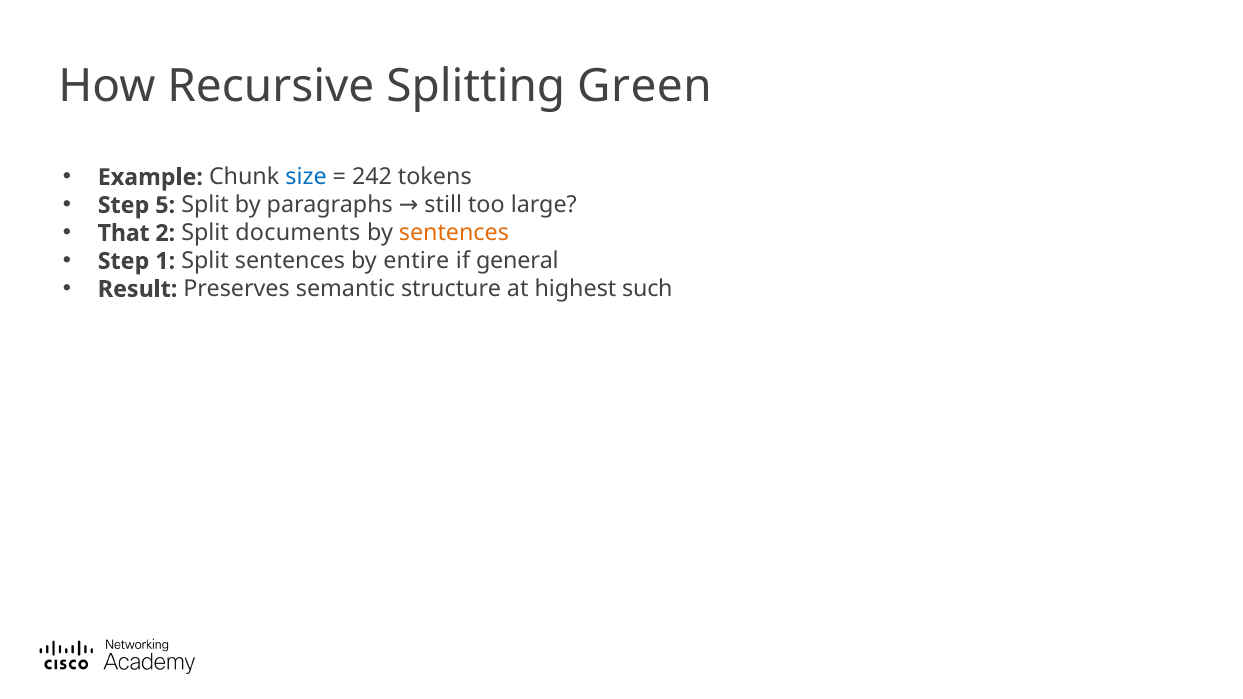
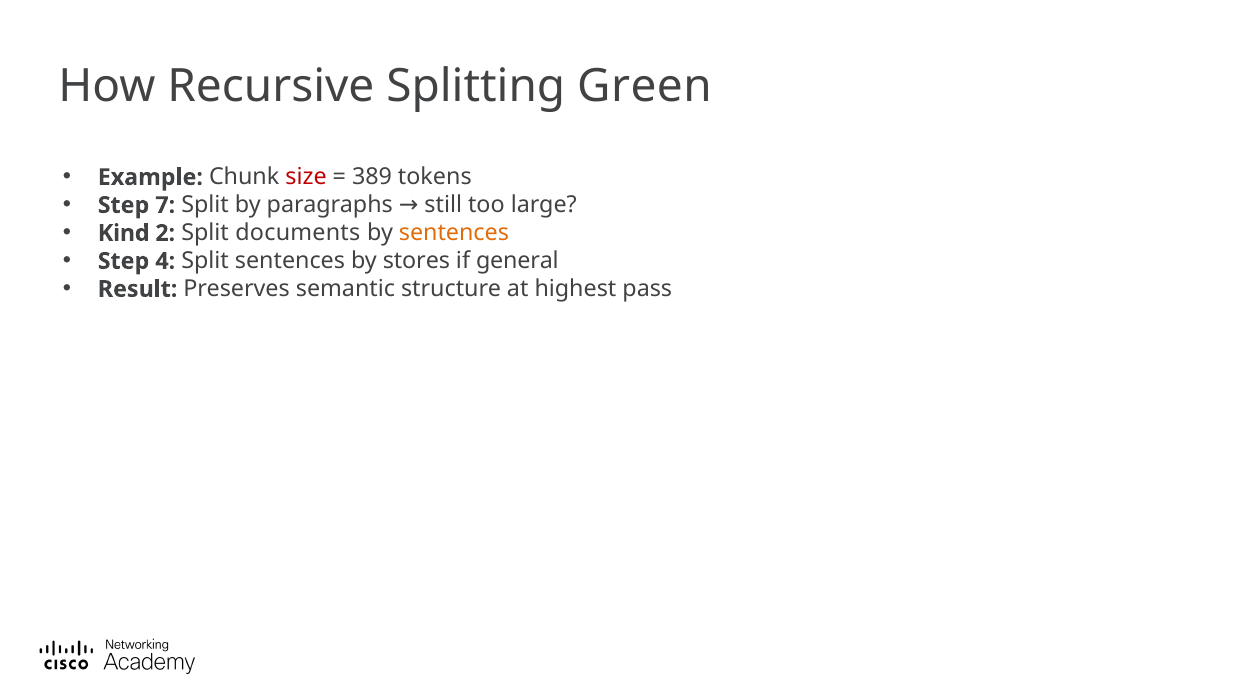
size colour: blue -> red (306, 177)
242: 242 -> 389 (372, 177)
5: 5 -> 7 (165, 205)
That: That -> Kind (124, 233)
1: 1 -> 4 (165, 261)
entire: entire -> stores (416, 261)
such: such -> pass (647, 289)
